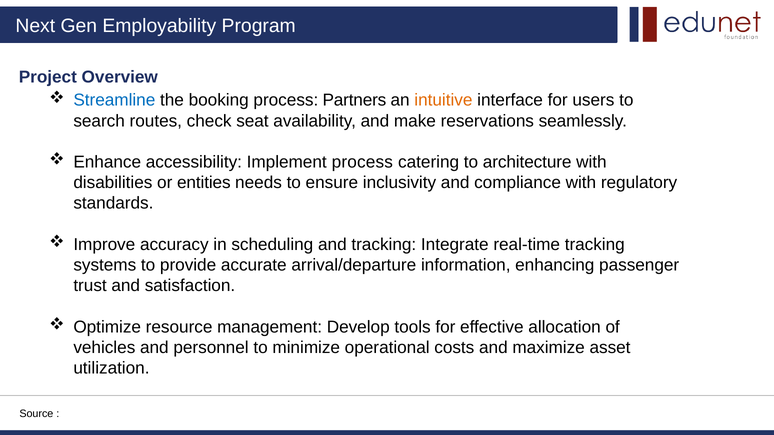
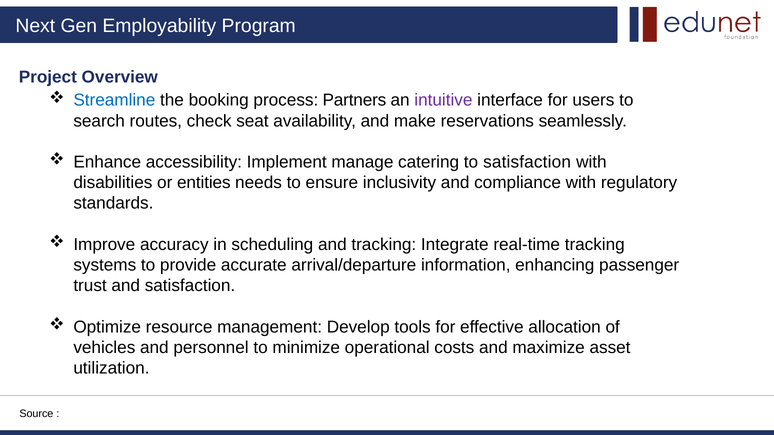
intuitive colour: orange -> purple (443, 100)
Implement process: process -> manage (362, 162)
to architecture: architecture -> satisfaction (527, 162)
